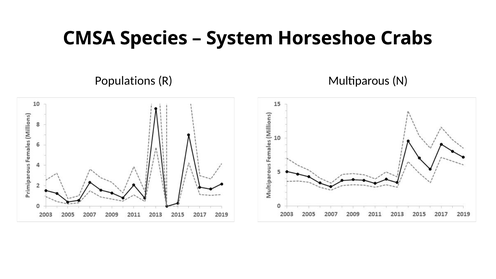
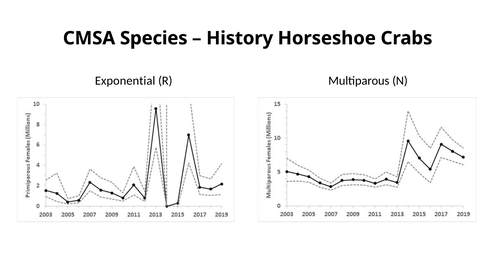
System: System -> History (240, 38)
Populations: Populations -> Exponential (125, 81)
